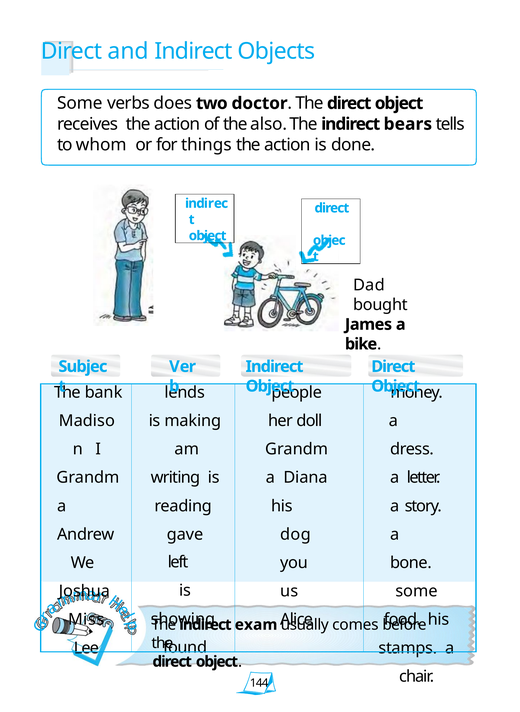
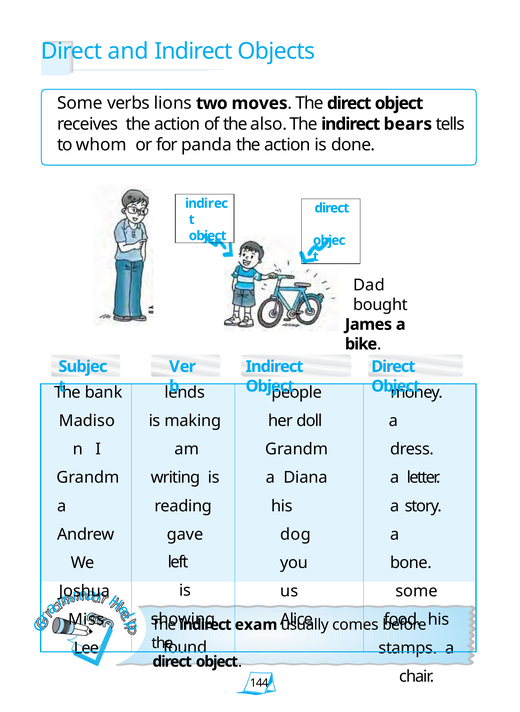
does: does -> lions (173, 103)
doctor: doctor -> moves (260, 103)
things: things -> panda (206, 145)
